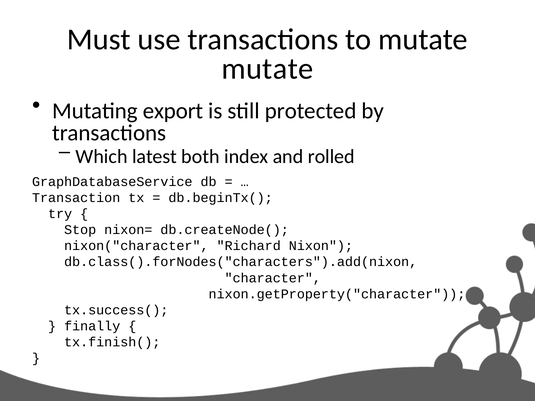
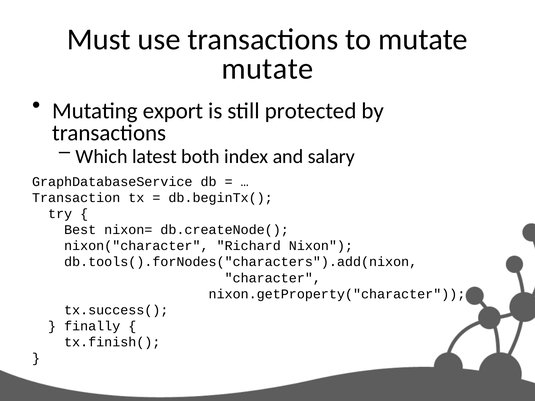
rolled: rolled -> salary (331, 157)
Stop: Stop -> Best (80, 230)
db.class().forNodes("characters").add(nixon: db.class().forNodes("characters").add(nixon -> db.tools().forNodes("characters").add(nixon (241, 262)
